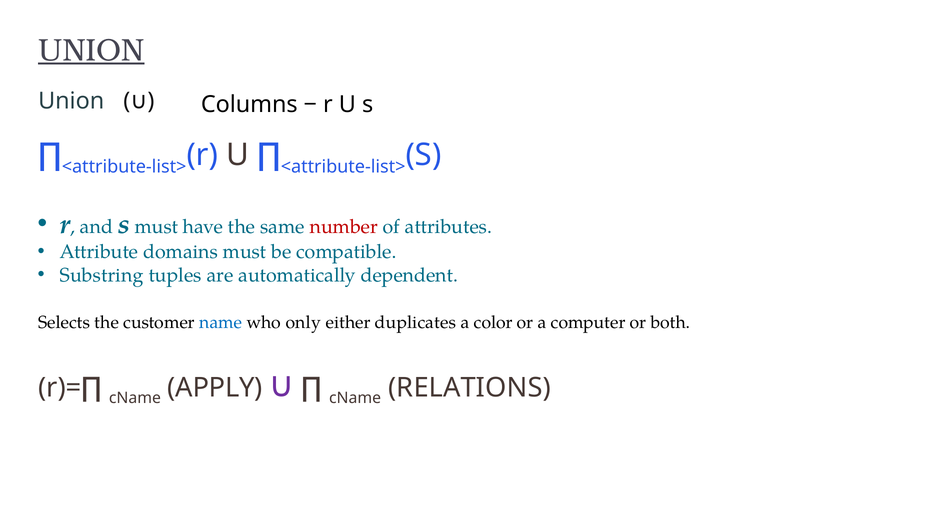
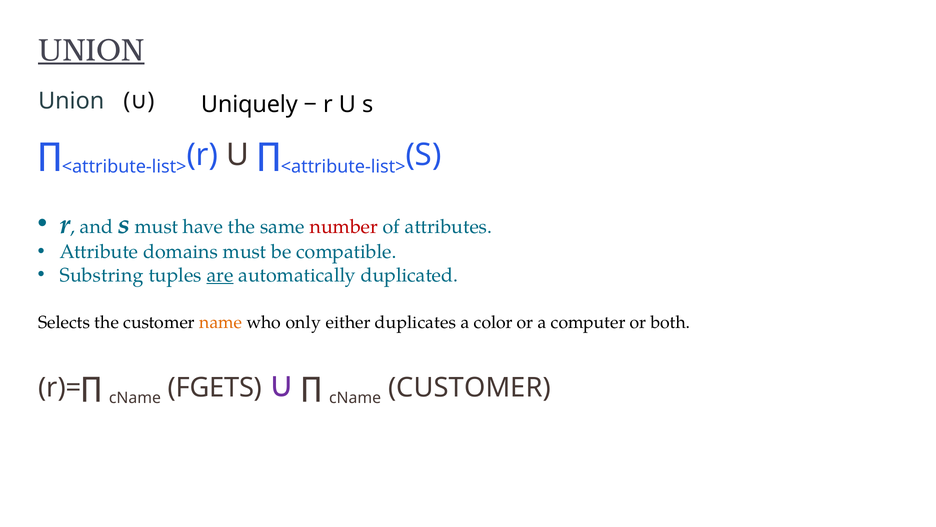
Columns: Columns -> Uniquely (249, 105)
are underline: none -> present (220, 275)
dependent: dependent -> duplicated (409, 275)
name colour: blue -> orange (221, 322)
APPLY: APPLY -> FGETS (215, 387)
cName RELATIONS: RELATIONS -> CUSTOMER (470, 387)
